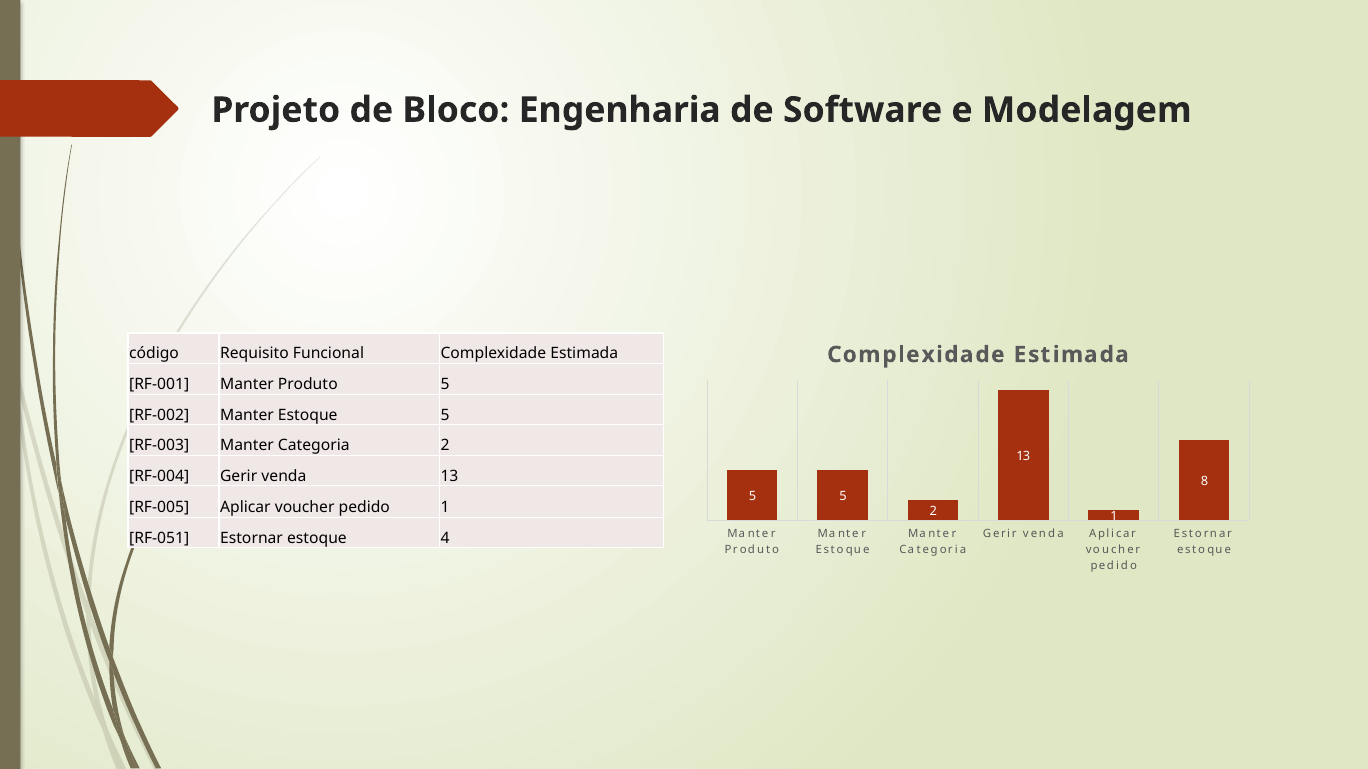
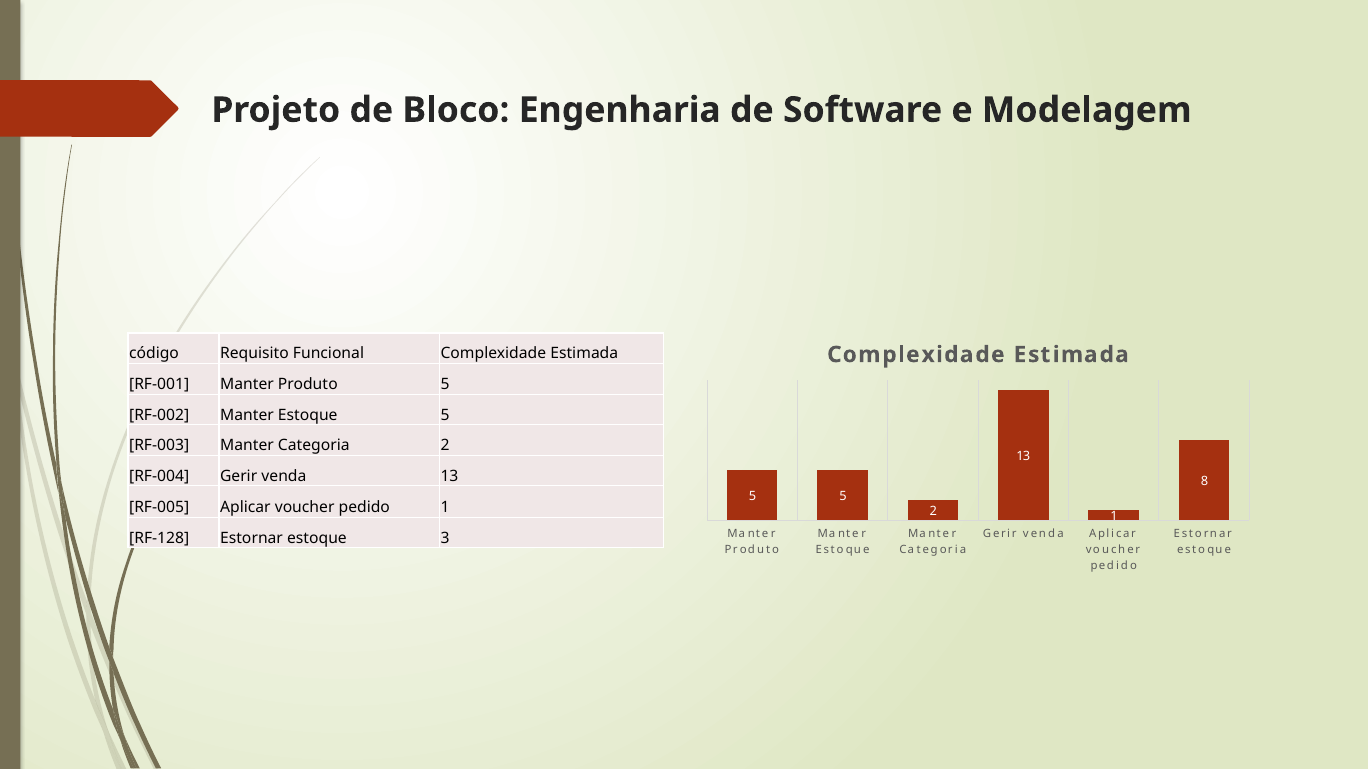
RF-051: RF-051 -> RF-128 (159, 538)
4: 4 -> 3 (445, 538)
